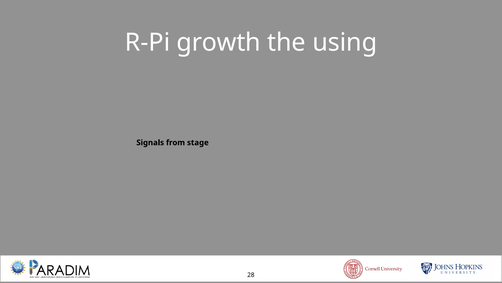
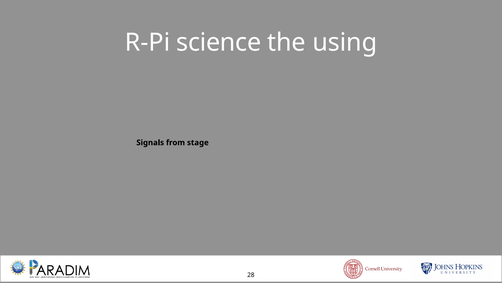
growth: growth -> science (219, 42)
